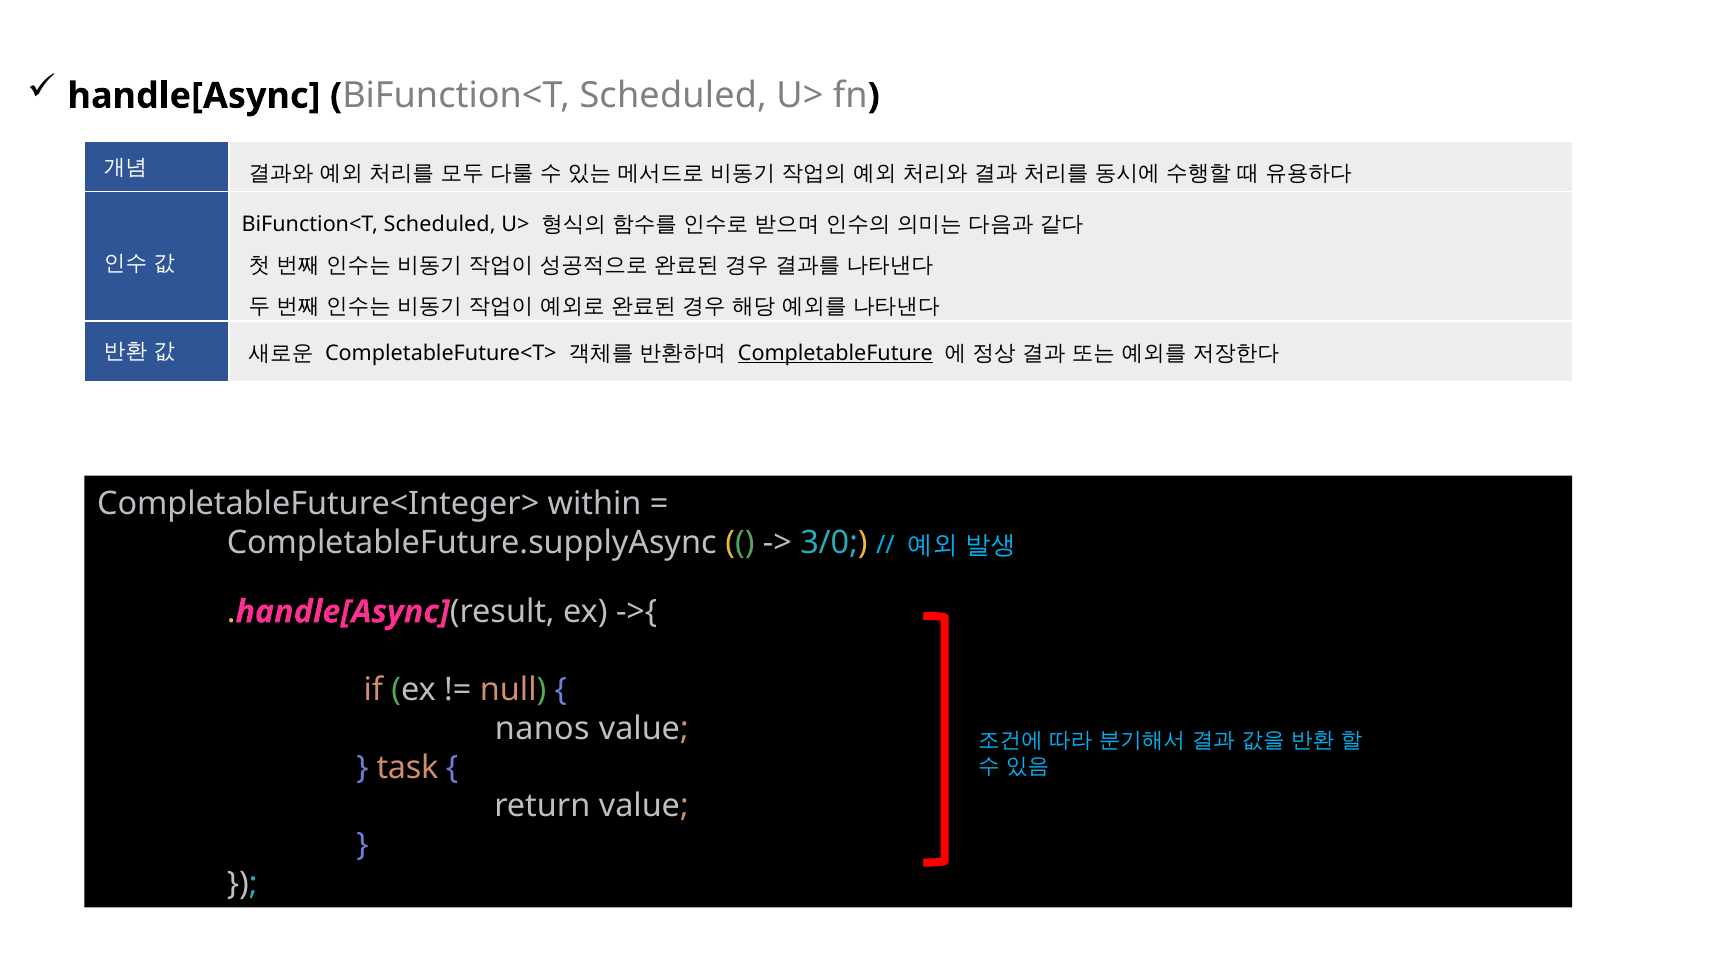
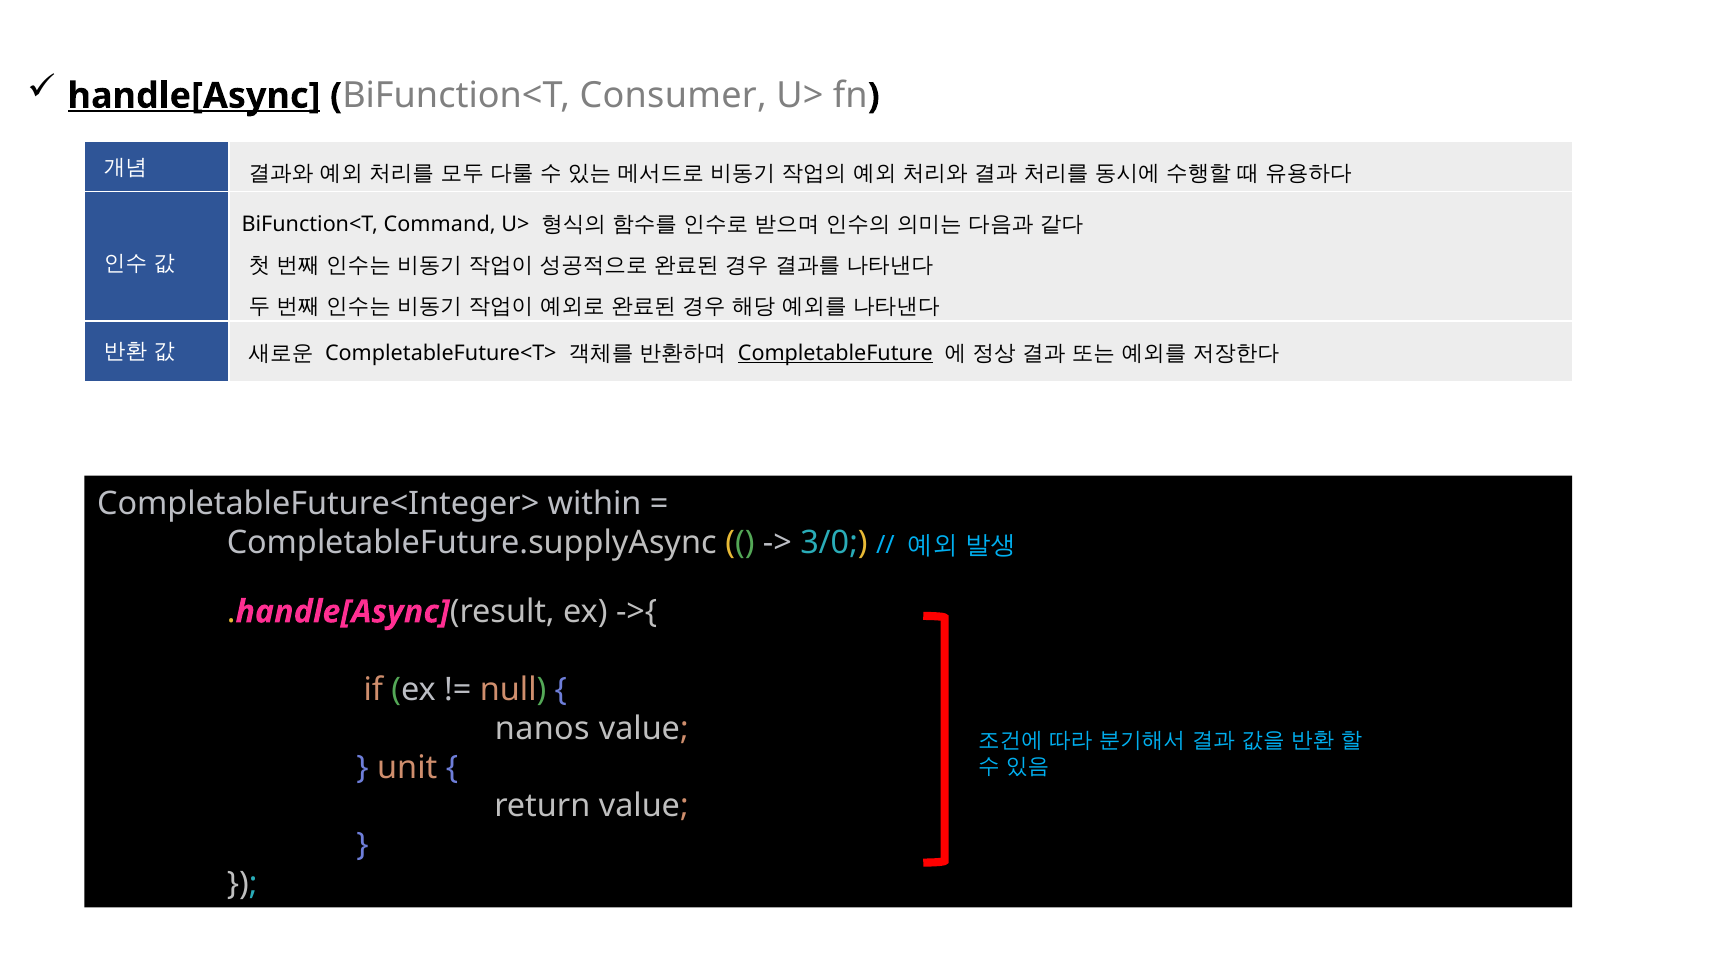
handle[Async underline: none -> present (194, 96)
Scheduled: Scheduled -> Consumer (673, 96)
Scheduled: Scheduled -> Command (440, 225)
task: task -> unit (407, 767)
